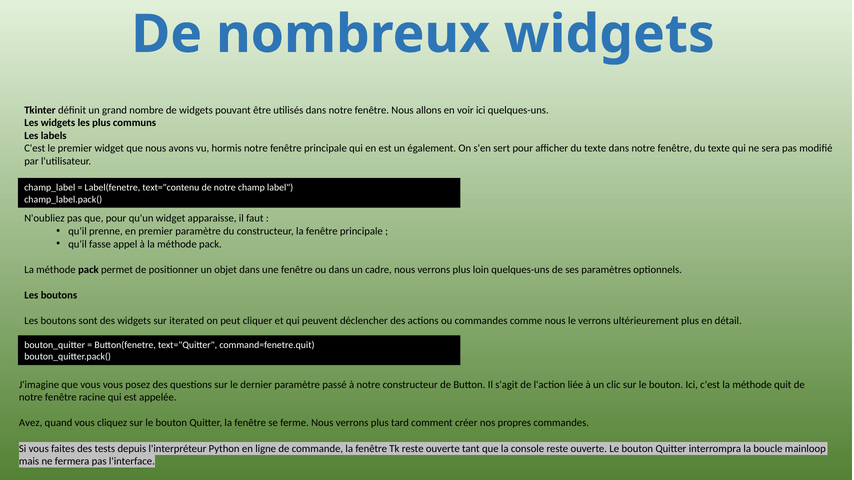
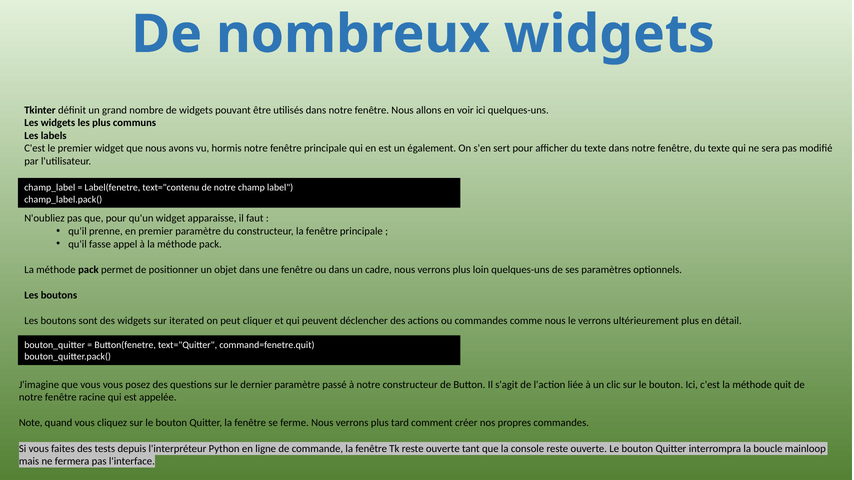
Avez: Avez -> Note (31, 423)
